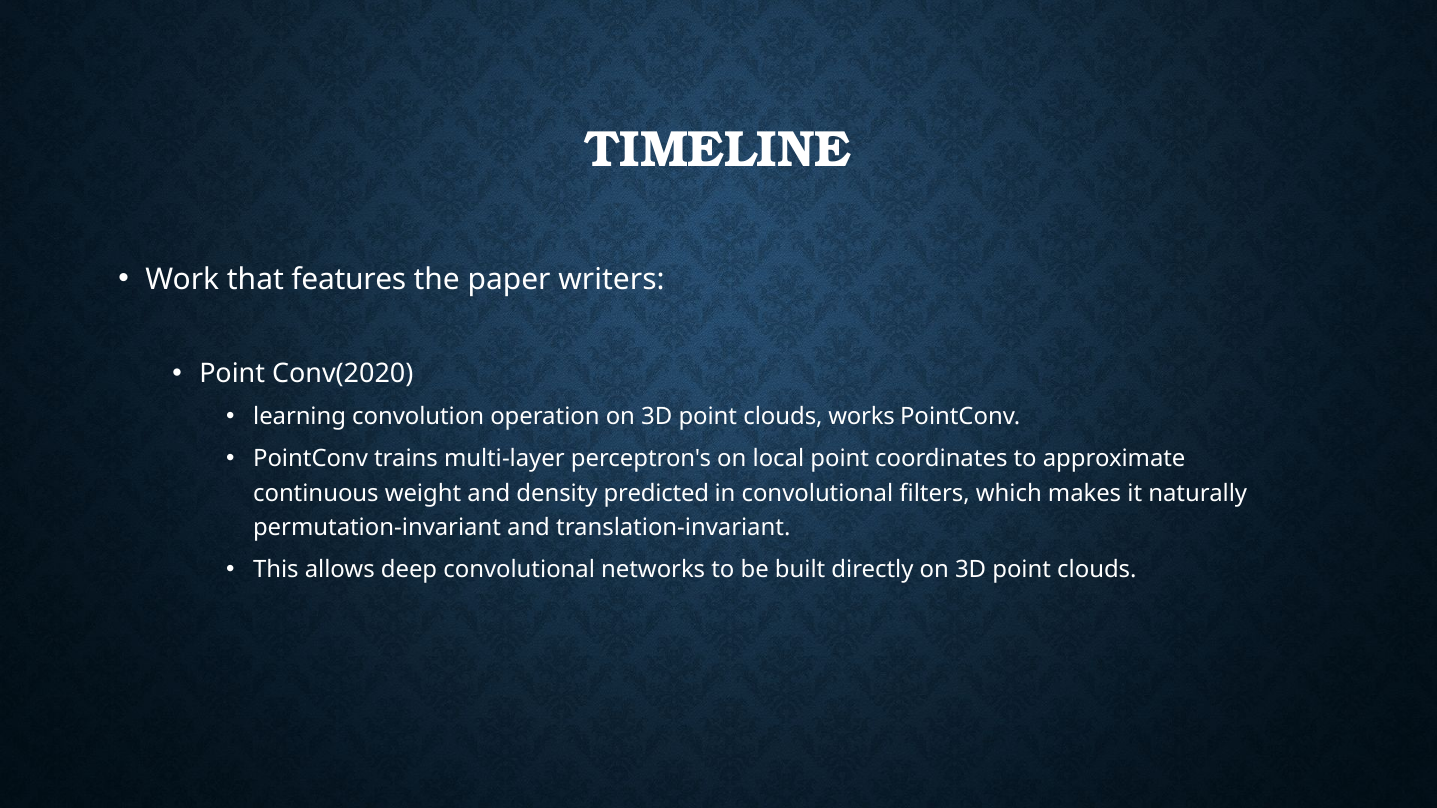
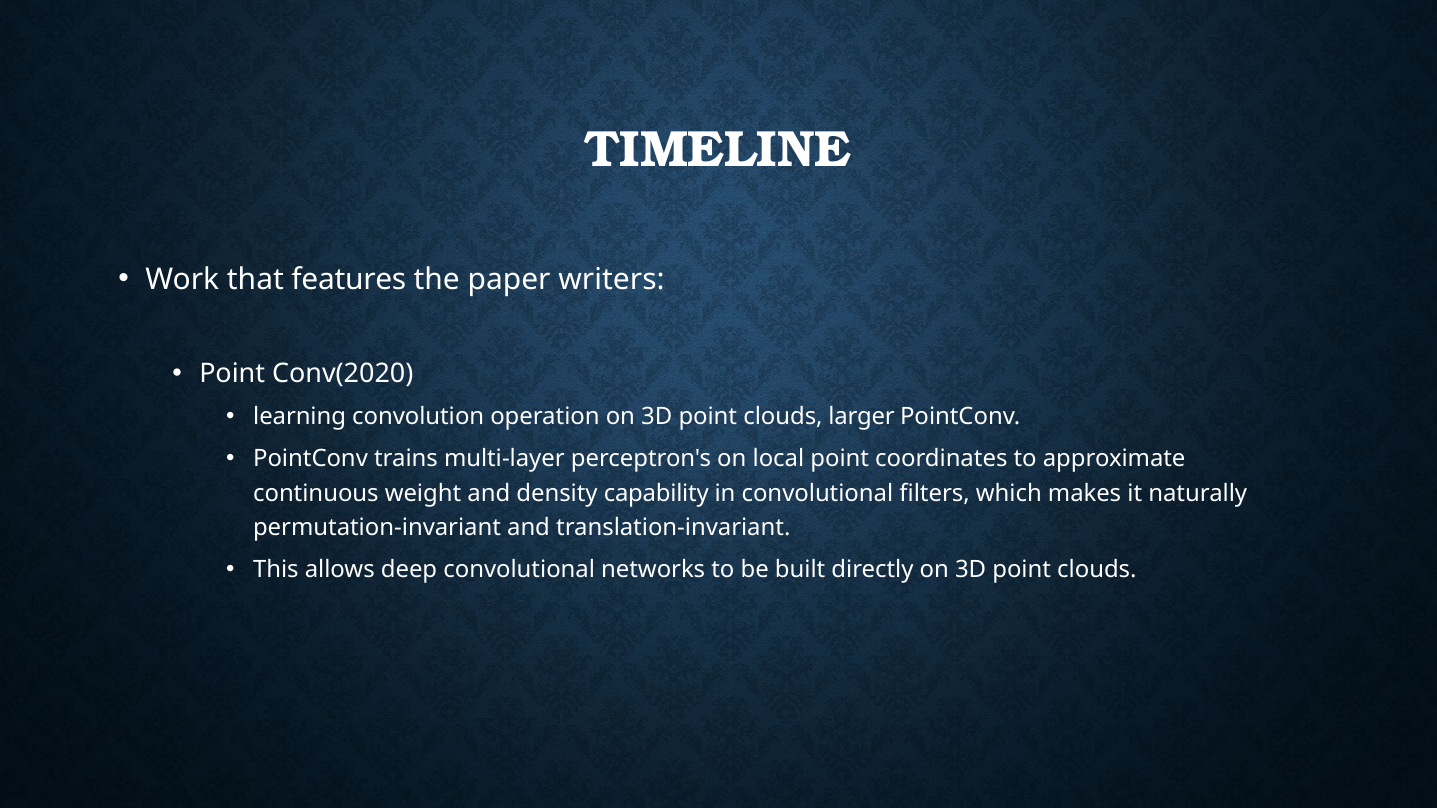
works: works -> larger (862, 417)
predicted: predicted -> capability (656, 494)
